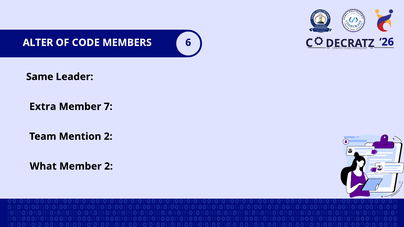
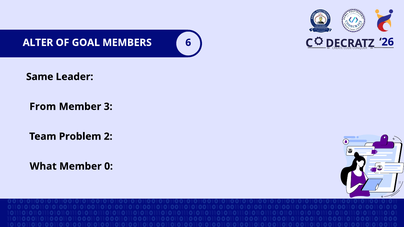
OF CODE: CODE -> GOAL (86, 43)
Extra: Extra -> From (43, 107)
7: 7 -> 3 (108, 107)
Mention: Mention -> Problem (80, 137)
Member 2: 2 -> 0 (109, 166)
